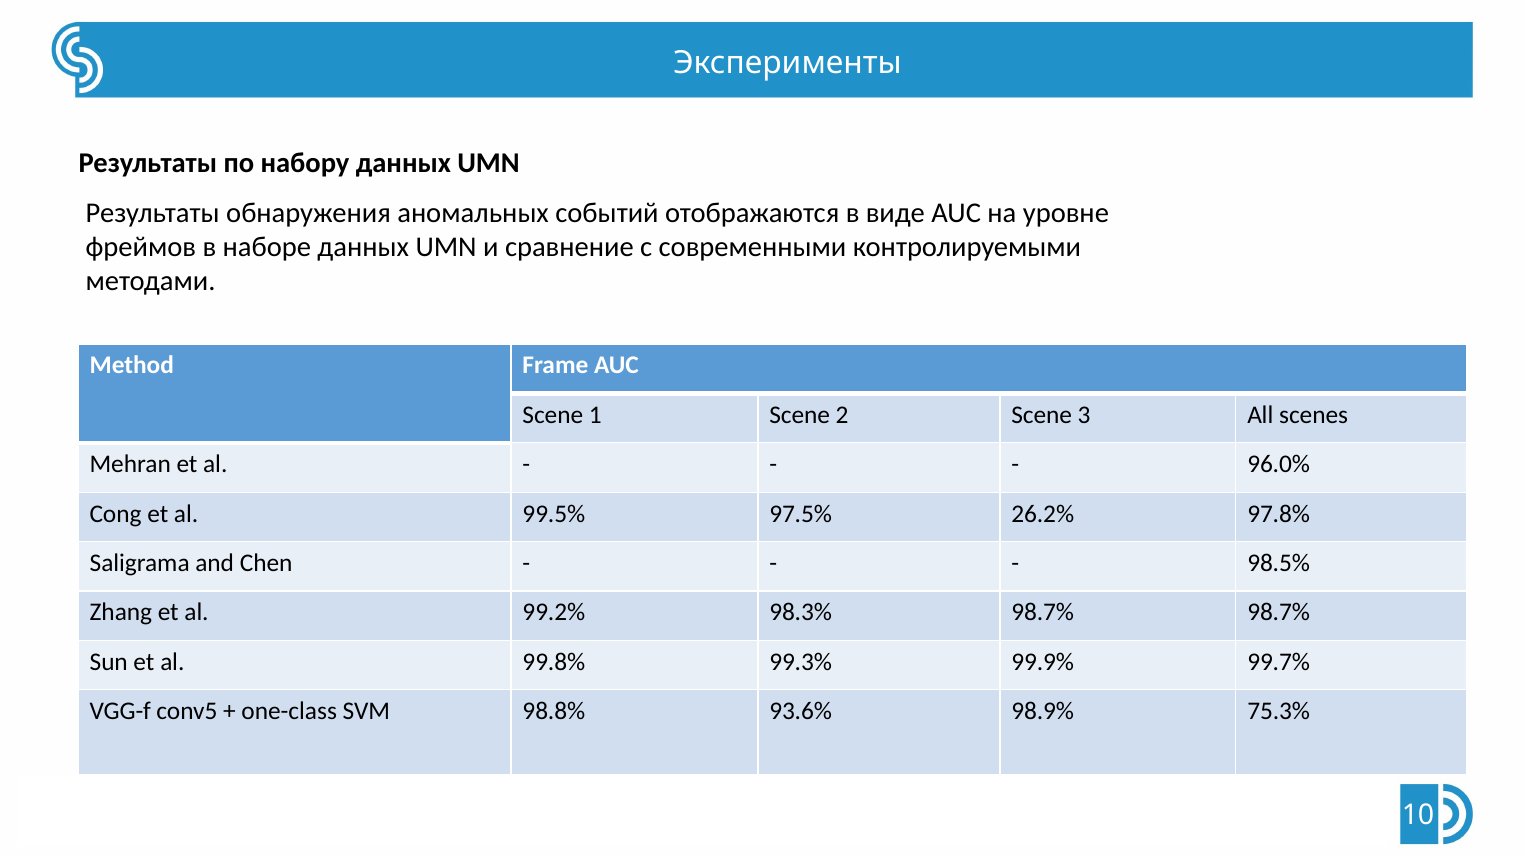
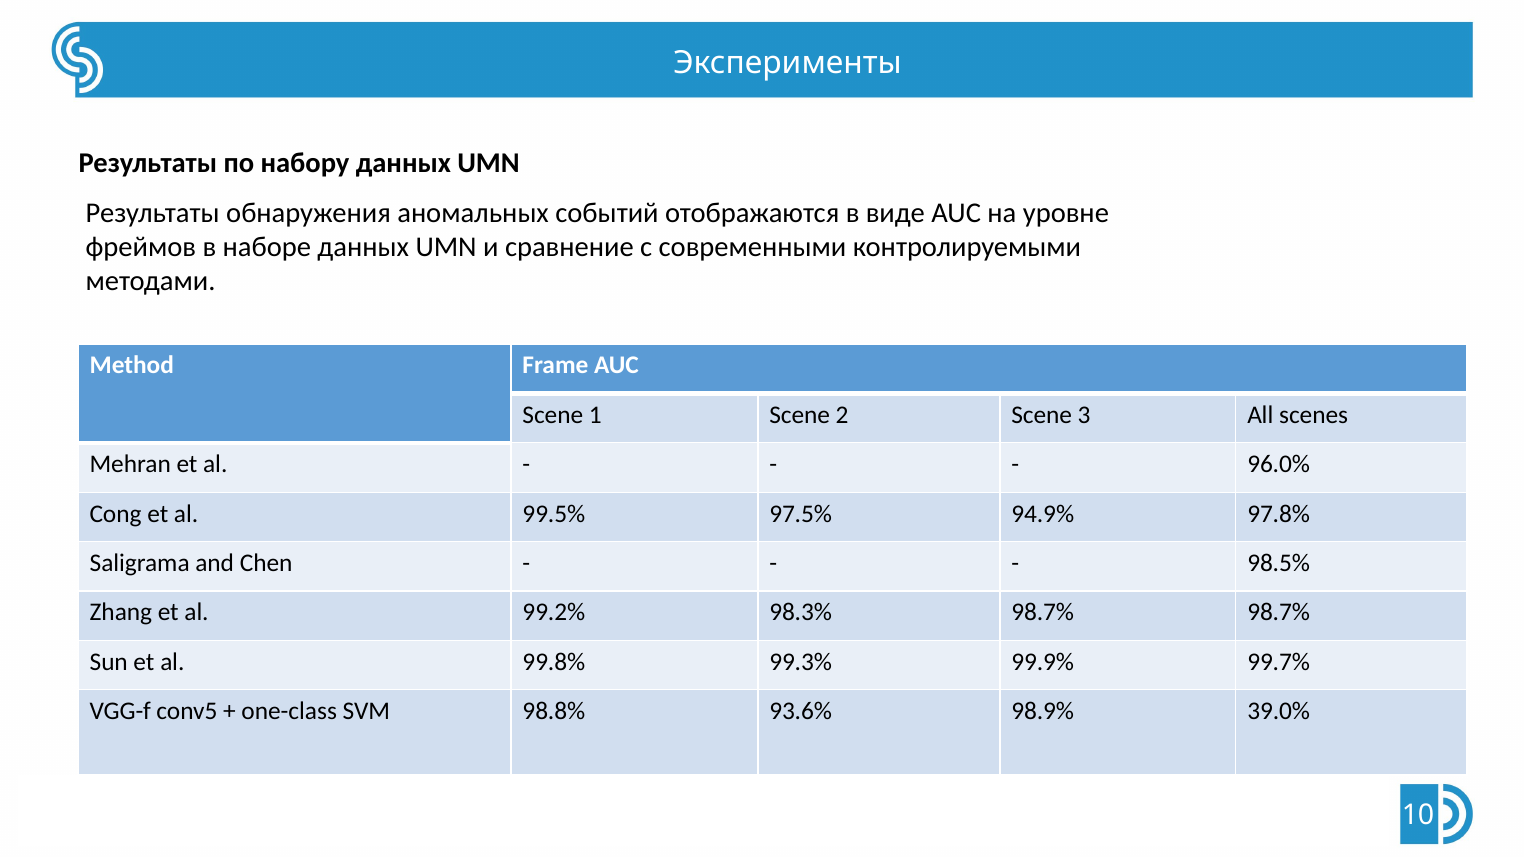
26.2%: 26.2% -> 94.9% (1043, 514)
75.3%: 75.3% -> 39.0% (1279, 712)
